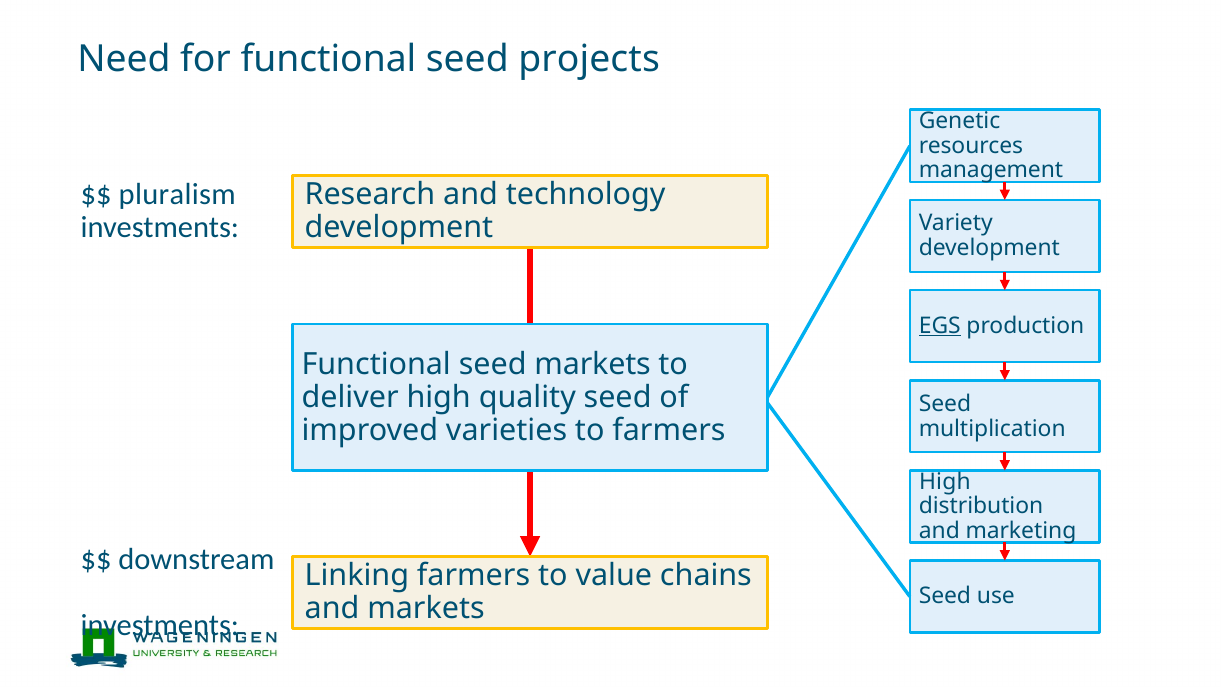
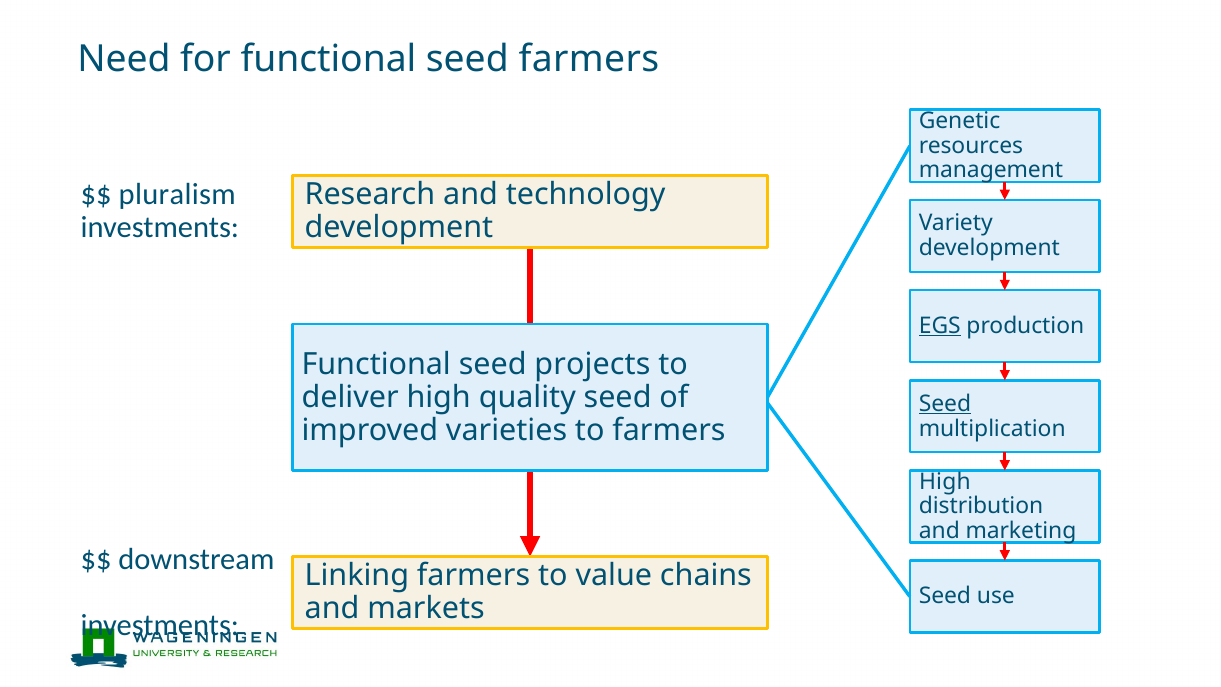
seed projects: projects -> farmers (589, 60)
seed markets: markets -> projects (592, 364)
Seed underline: none -> present (945, 404)
